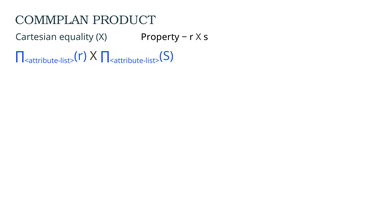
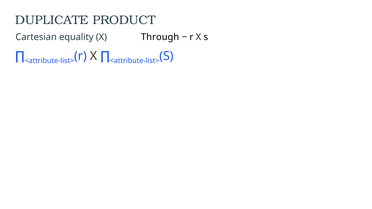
COMMPLAN: COMMPLAN -> DUPLICATE (52, 20)
Property: Property -> Through (160, 37)
